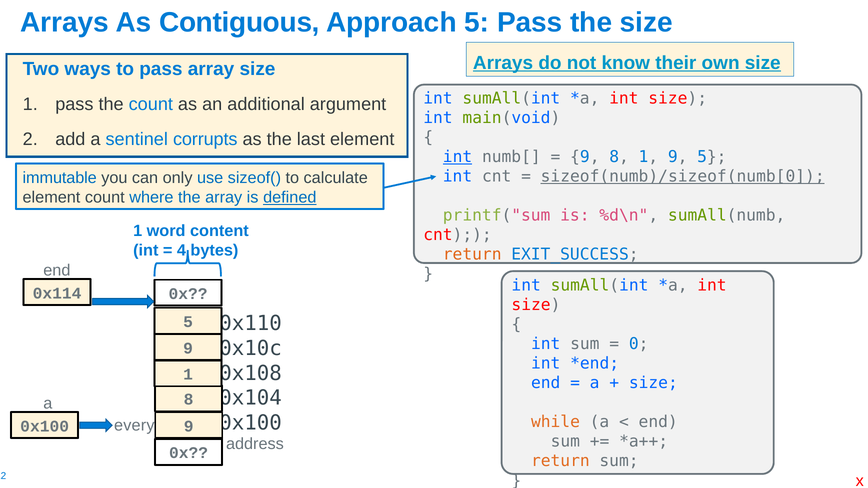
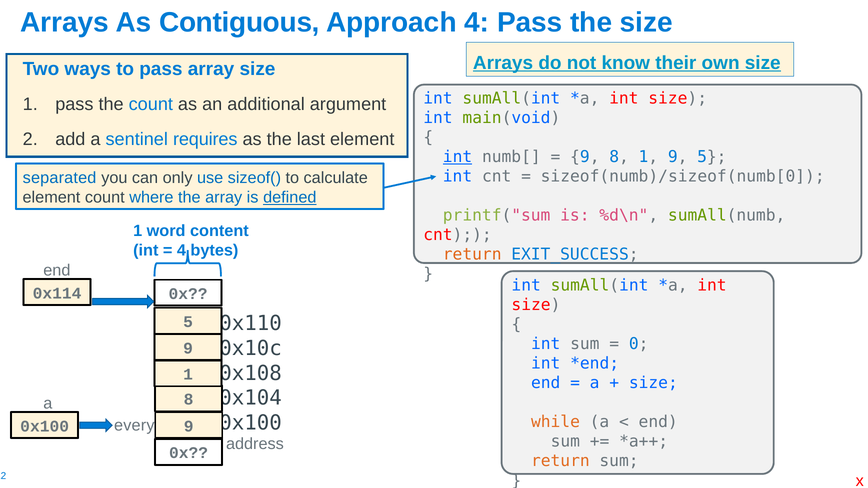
Approach 5: 5 -> 4 (477, 23)
corrupts: corrupts -> requires (205, 139)
sizeof(numb)/sizeof(numb[0 underline: present -> none (683, 177)
immutable: immutable -> separated (60, 178)
